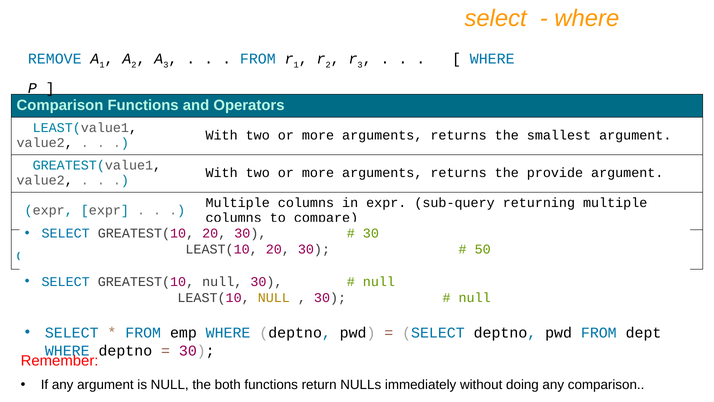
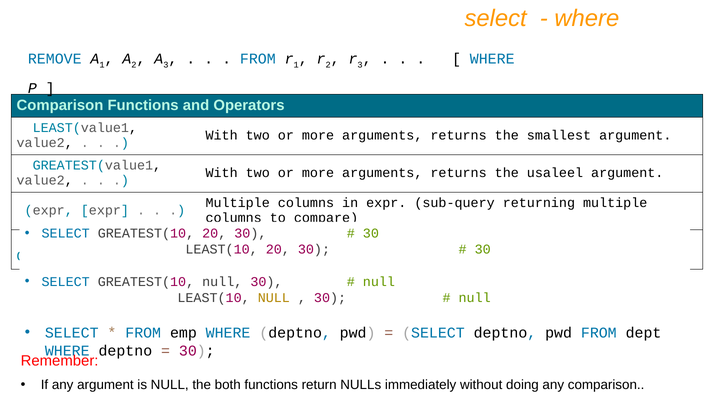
provide: provide -> usaleel (555, 173)
50: 50 -> 30 (483, 249)
